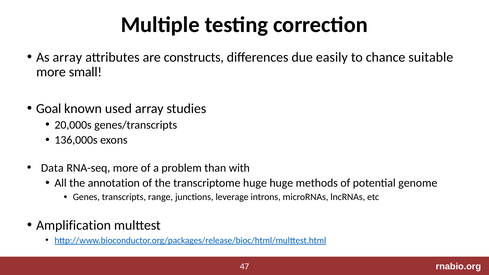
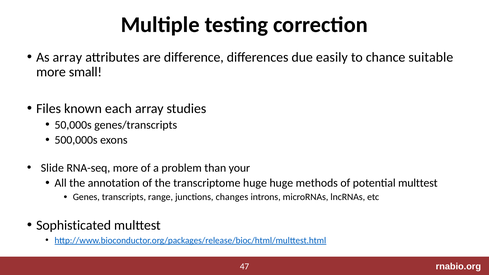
constructs: constructs -> difference (194, 57)
Goal: Goal -> Files (49, 109)
used: used -> each (118, 109)
20,000s: 20,000s -> 50,000s (73, 125)
136,000s: 136,000s -> 500,000s (76, 140)
Data: Data -> Slide (52, 168)
with: with -> your (239, 168)
potential genome: genome -> multtest (418, 183)
leverage: leverage -> changes (232, 197)
Amplification: Amplification -> Sophisticated (74, 225)
